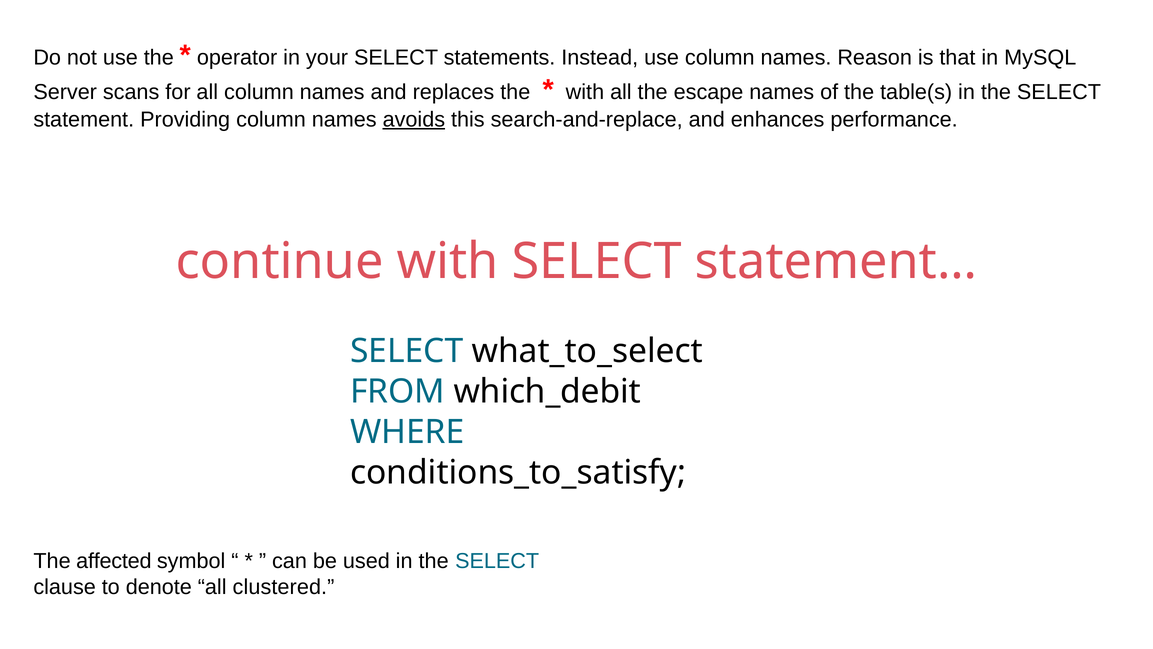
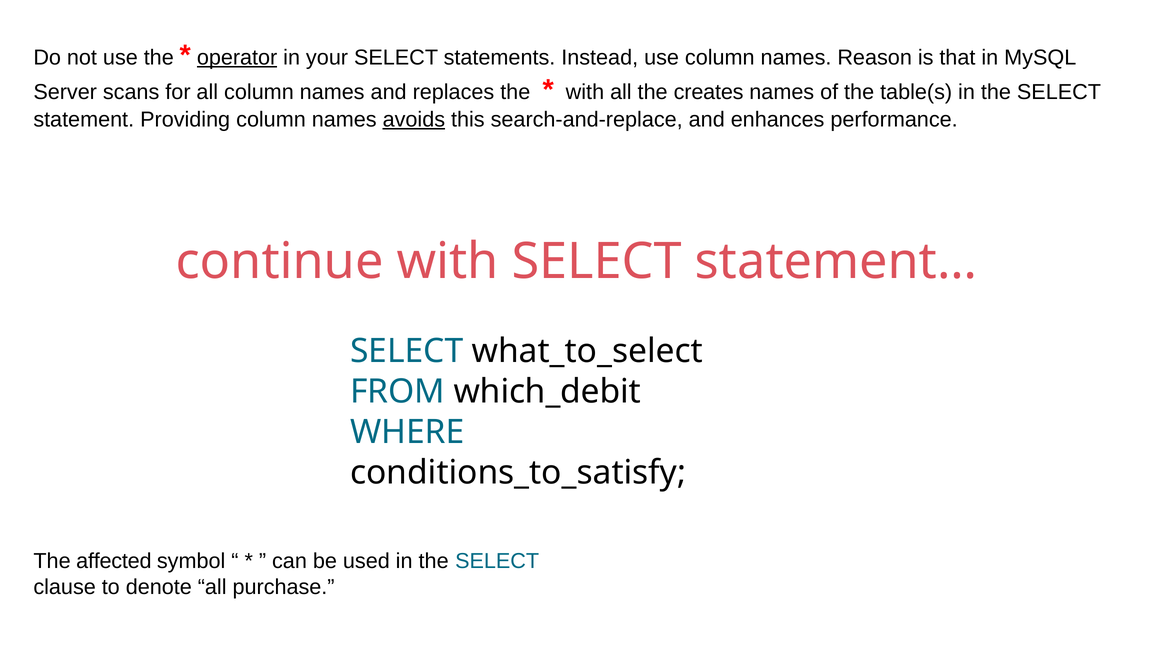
operator underline: none -> present (237, 57)
escape: escape -> creates (709, 92)
clustered: clustered -> purchase (284, 587)
